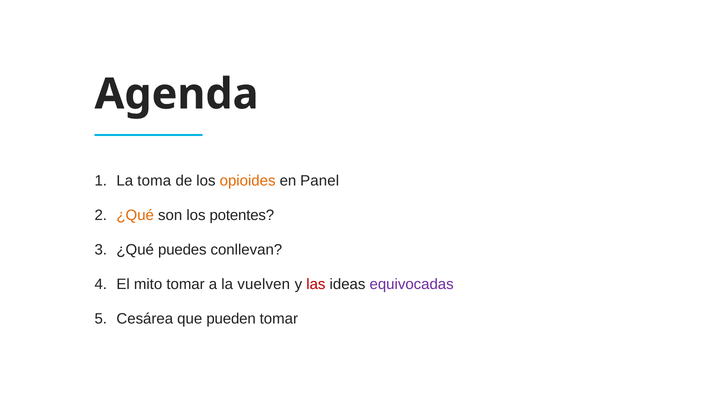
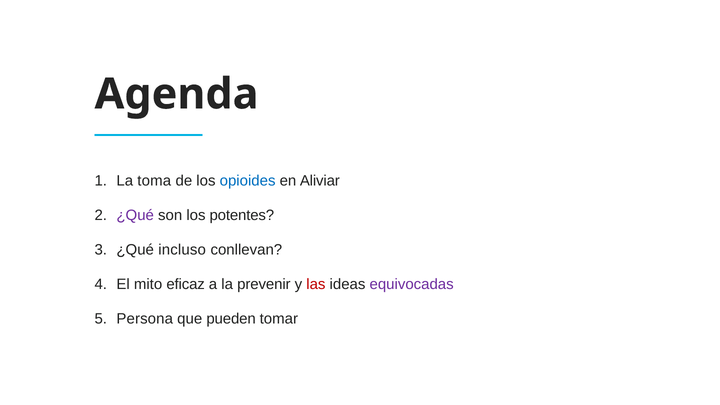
opioides colour: orange -> blue (248, 181)
Panel: Panel -> Aliviar (320, 181)
¿Qué colour: orange -> purple (135, 216)
puedes: puedes -> incluso (182, 250)
mito tomar: tomar -> eficaz (186, 285)
vuelven: vuelven -> prevenir (264, 285)
Cesárea: Cesárea -> Persona (145, 319)
